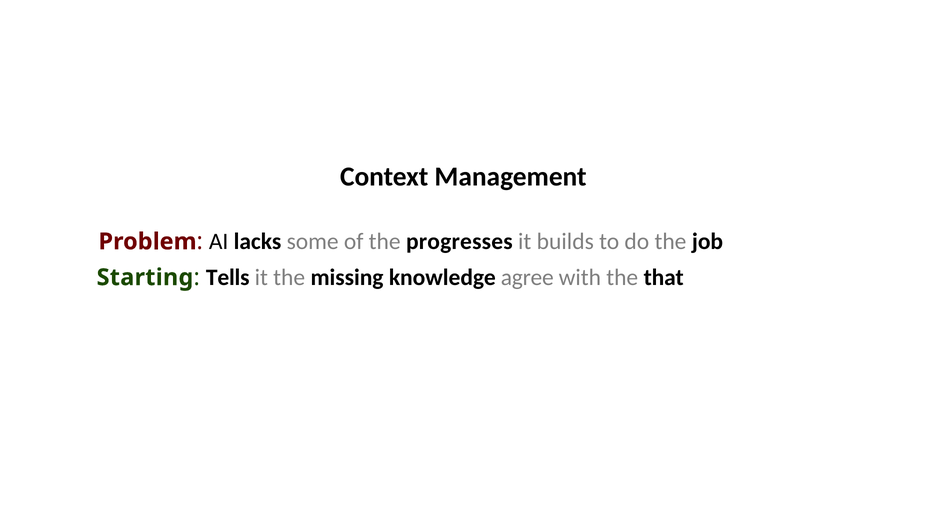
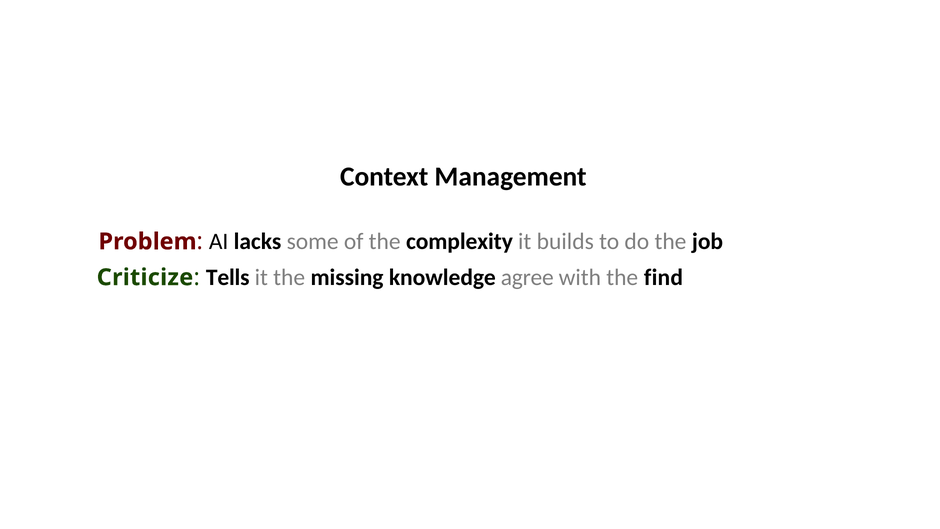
progresses: progresses -> complexity (459, 241)
Starting: Starting -> Criticize (145, 277)
that: that -> find (664, 277)
